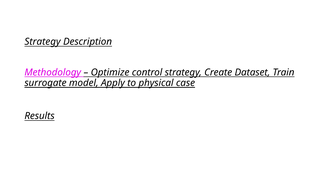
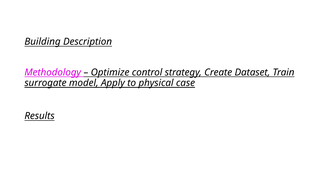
Strategy: Strategy -> Building (43, 42)
